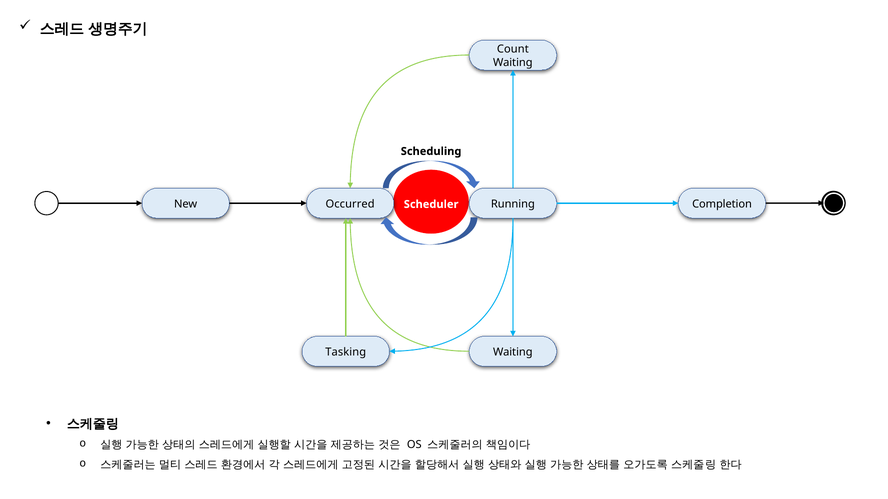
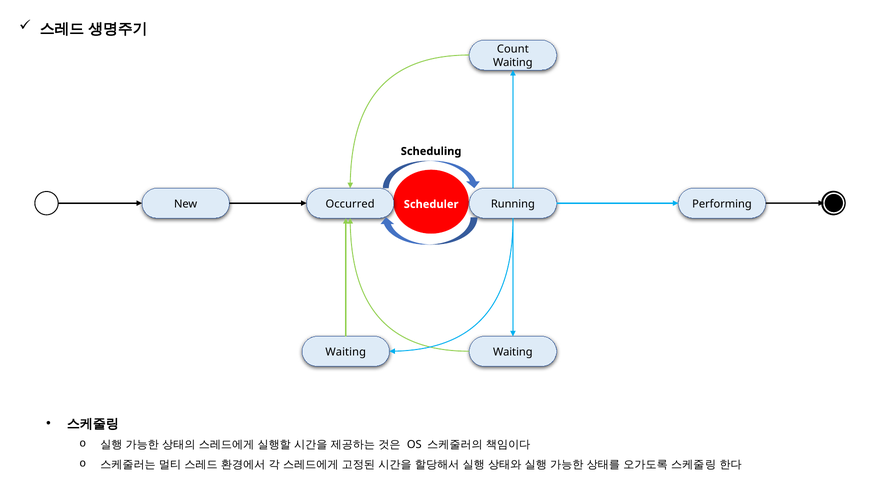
Completion: Completion -> Performing (722, 204)
Tasking: Tasking -> Waiting (346, 352)
